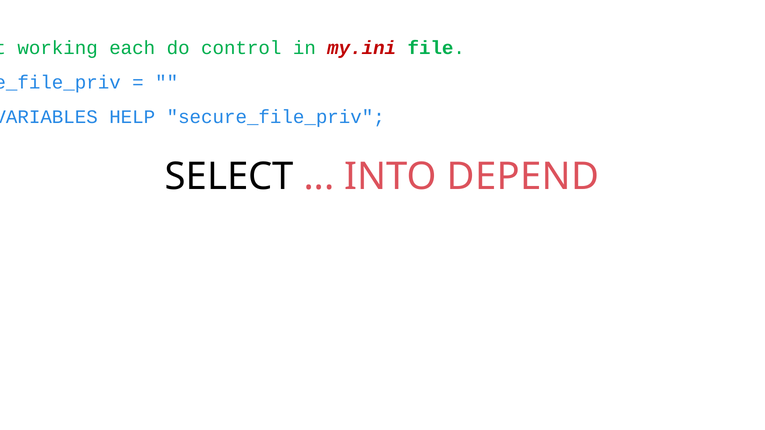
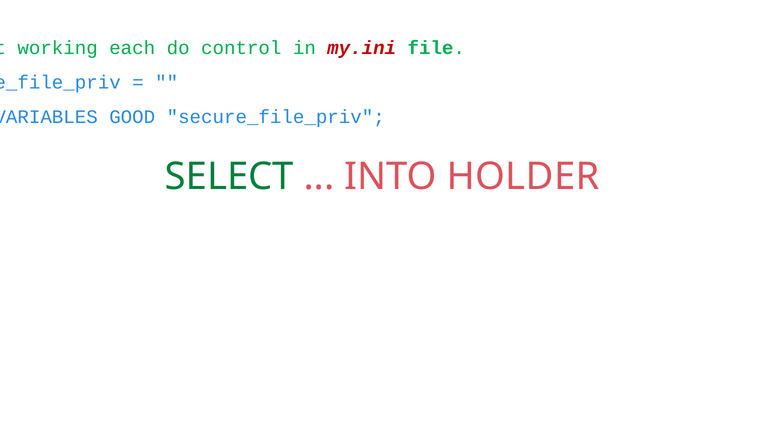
HELP: HELP -> GOOD (132, 117)
SELECT colour: black -> green (229, 177)
DEPEND: DEPEND -> HOLDER (523, 177)
